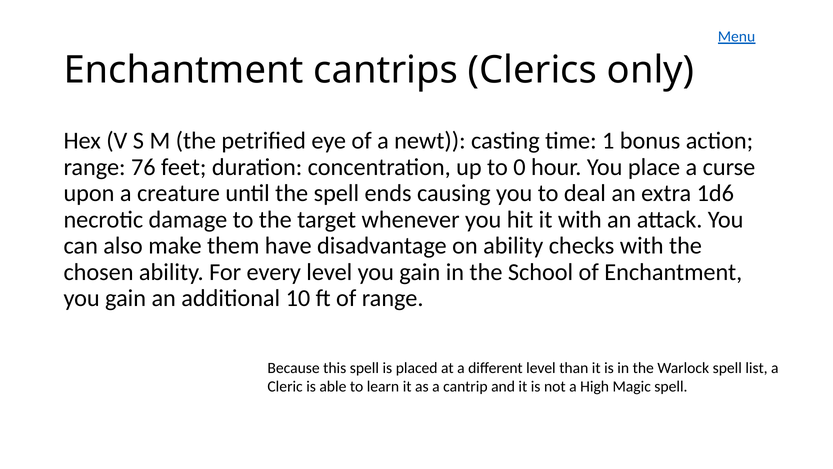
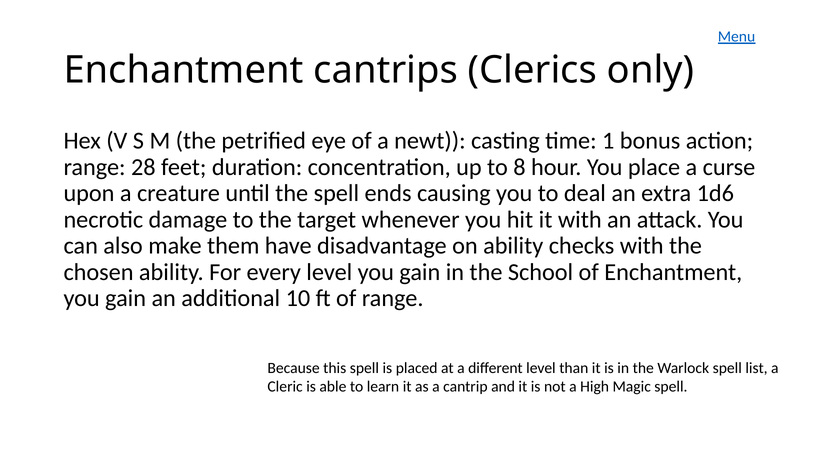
76: 76 -> 28 (143, 167)
0: 0 -> 8 (519, 167)
